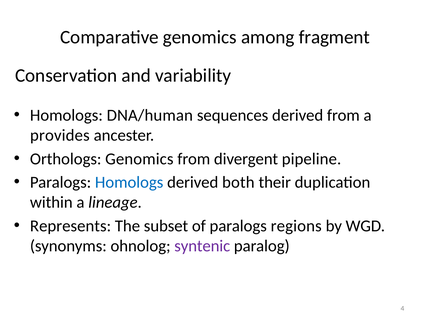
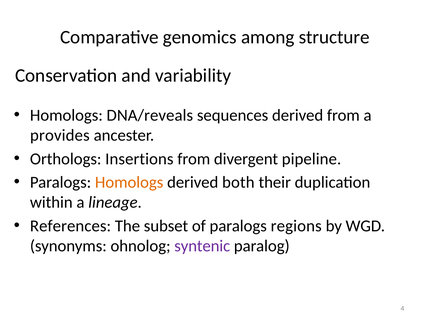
fragment: fragment -> structure (334, 37)
DNA/human: DNA/human -> DNA/reveals (150, 115)
Orthologs Genomics: Genomics -> Insertions (139, 159)
Homologs colour: blue -> orange (129, 182)
Represents: Represents -> References (71, 226)
